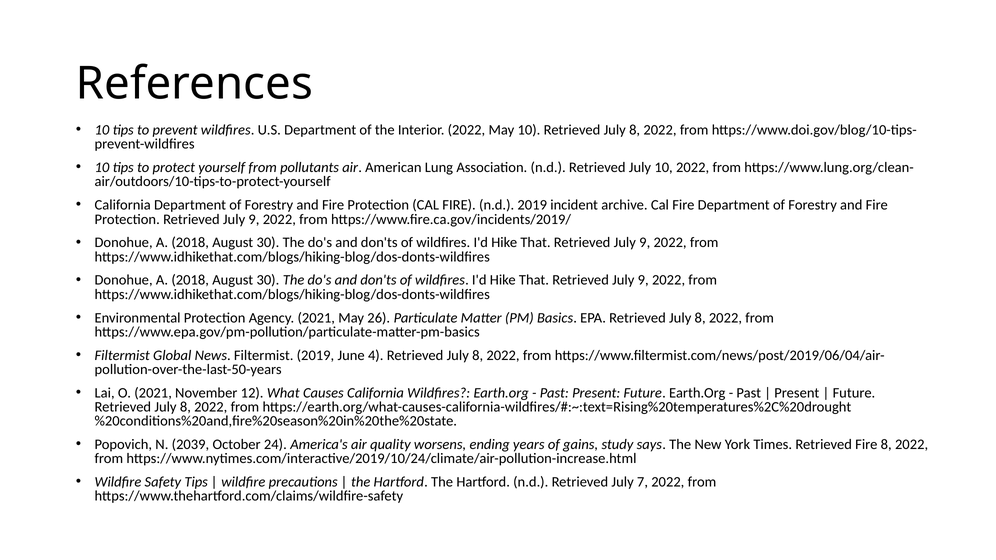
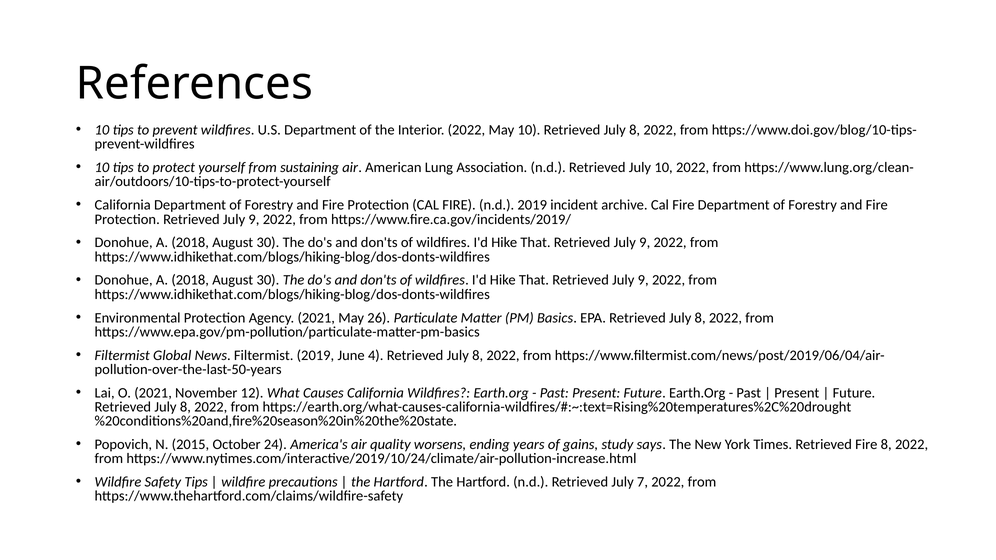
pollutants: pollutants -> sustaining (310, 168)
2039: 2039 -> 2015 (190, 445)
